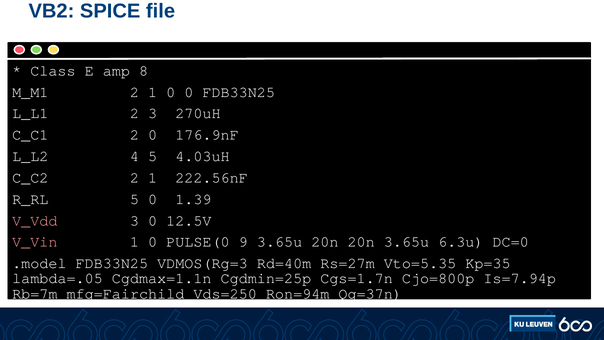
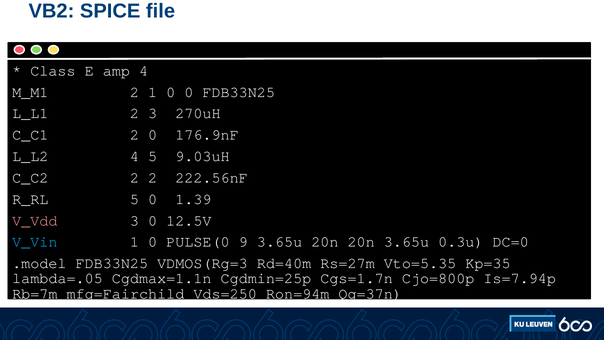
amp 8: 8 -> 4 (144, 71)
4.03uH: 4.03uH -> 9.03uH (202, 156)
C_C2 2 1: 1 -> 2 (153, 178)
V_Vin colour: pink -> light blue (35, 242)
6.3u: 6.3u -> 0.3u (461, 242)
